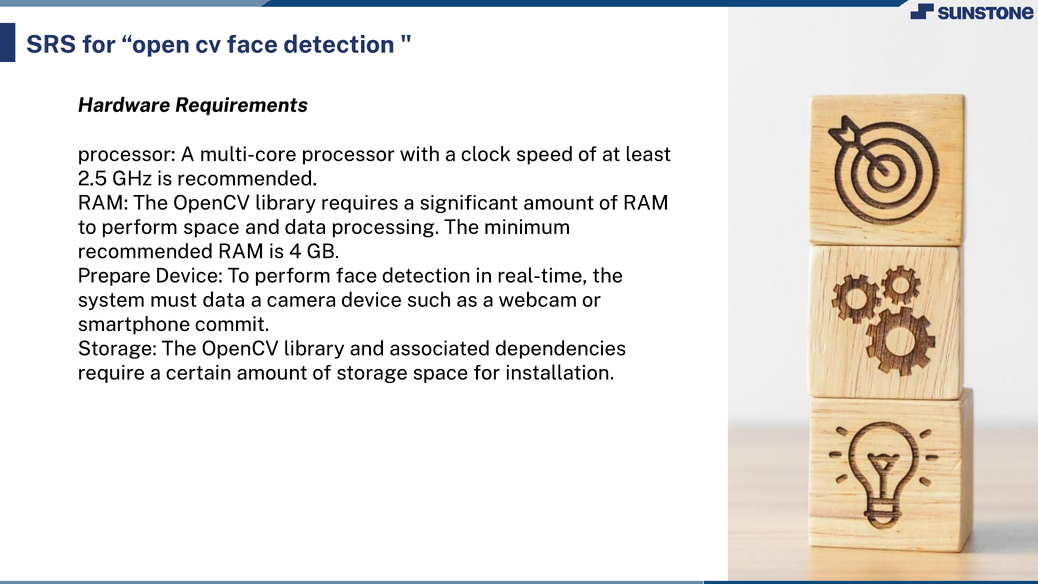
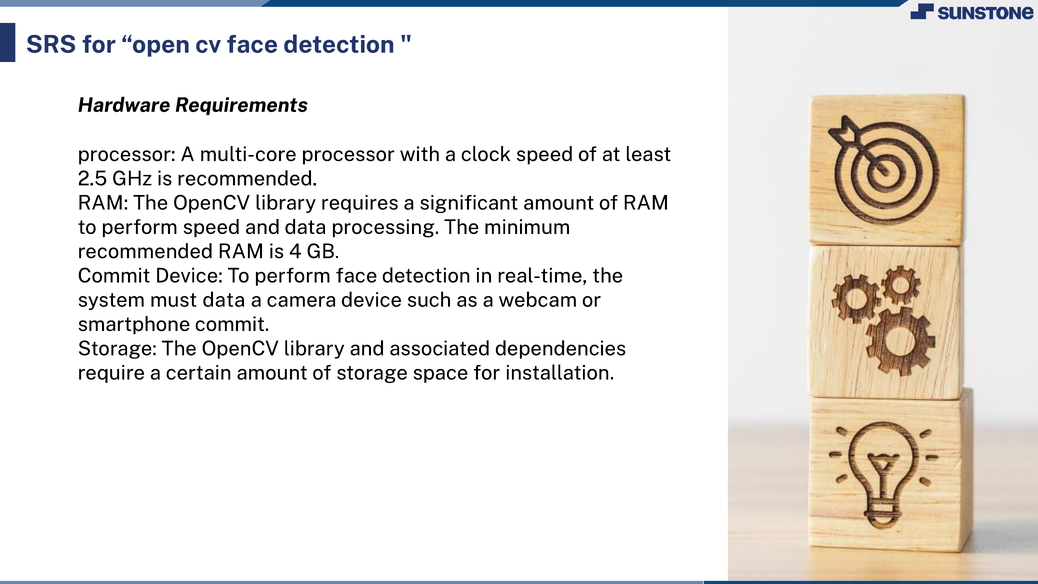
perform space: space -> speed (211, 227)
Prepare: Prepare -> Commit (114, 276)
